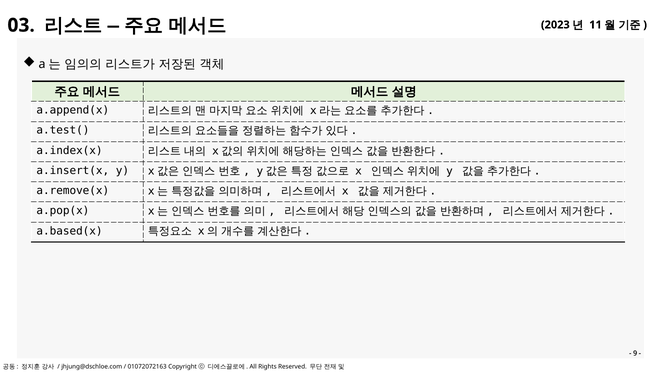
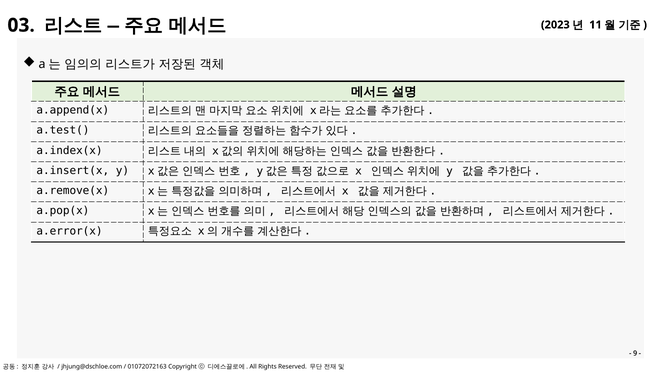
a.based(x: a.based(x -> a.error(x (70, 231)
